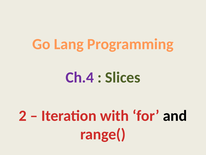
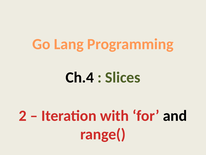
Ch.4 colour: purple -> black (80, 77)
